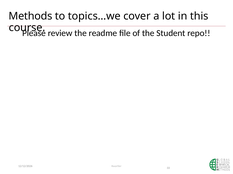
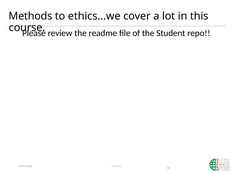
topics…we: topics…we -> ethics…we (94, 16)
